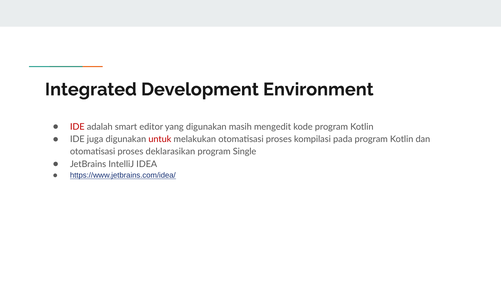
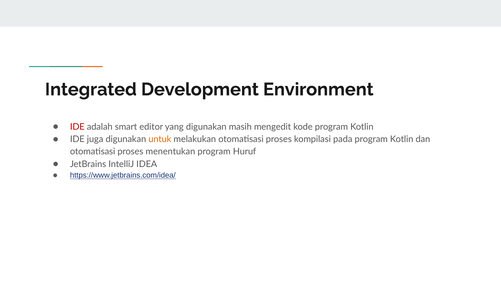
untuk colour: red -> orange (160, 139)
deklarasikan: deklarasikan -> menentukan (170, 152)
Single: Single -> Huruf (245, 152)
